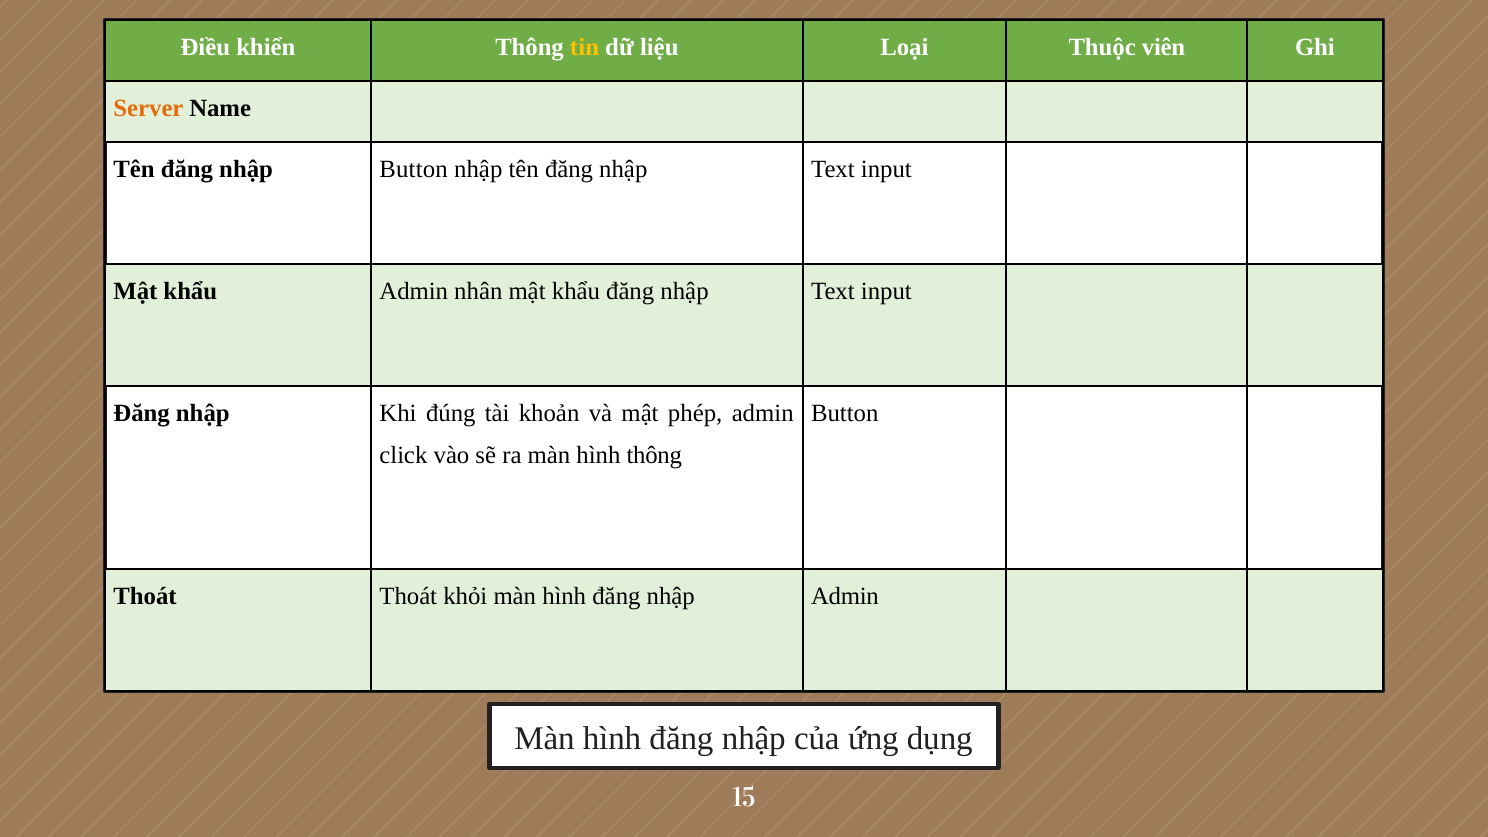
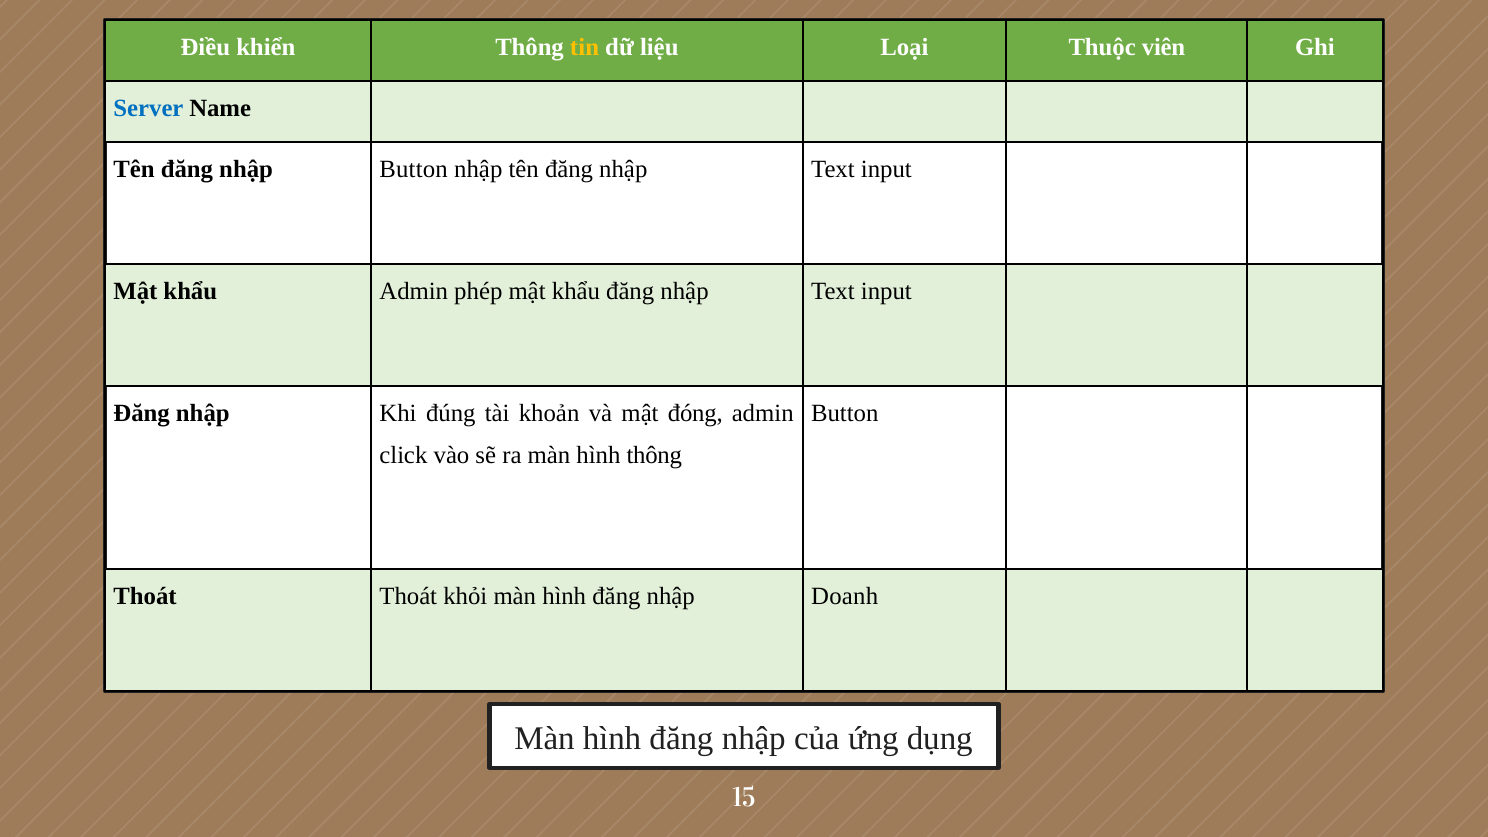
Server colour: orange -> blue (148, 109)
nhân: nhân -> phép (478, 292)
phép: phép -> đóng (695, 414)
nhập Admin: Admin -> Doanh (845, 597)
